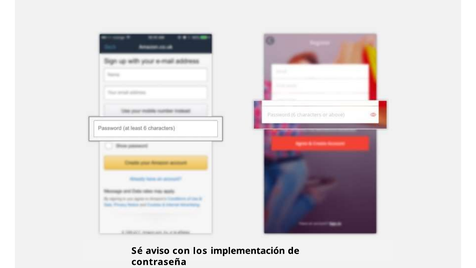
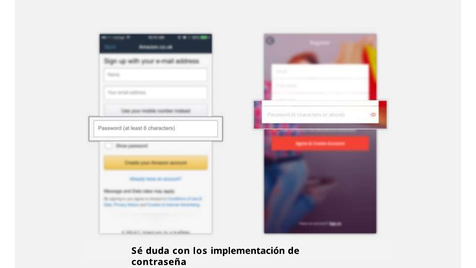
aviso: aviso -> duda (158, 251)
